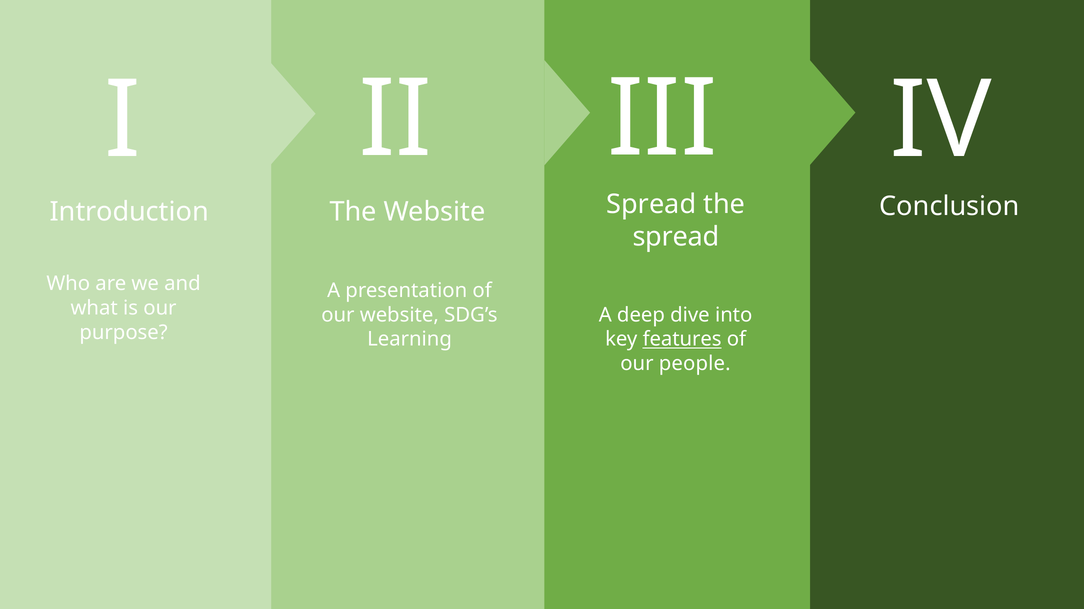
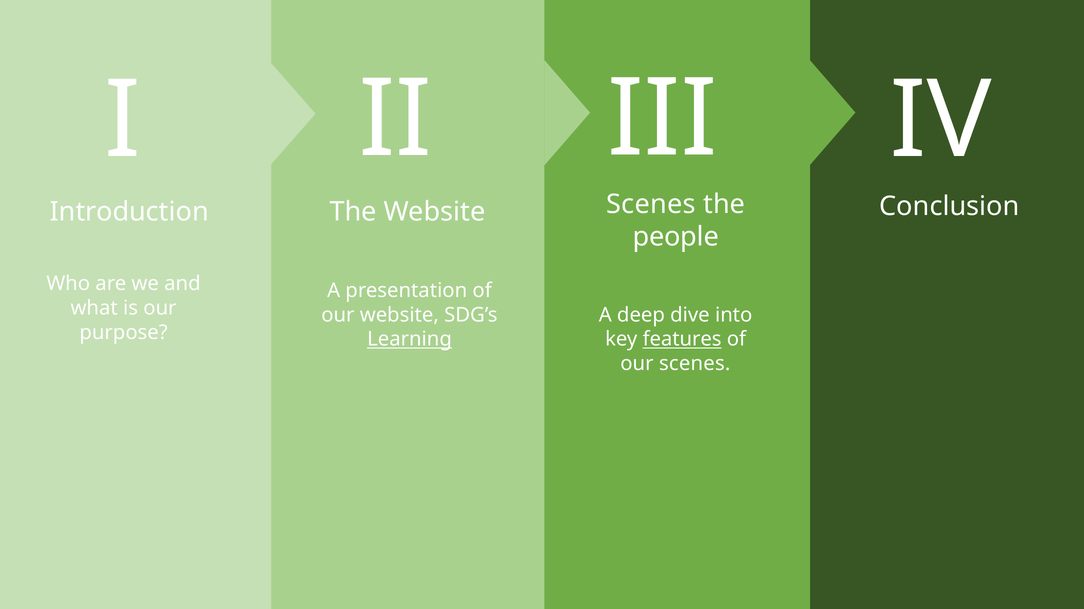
Spread: Spread -> Scenes (651, 205)
spread: spread -> people (676, 237)
Learning underline: none -> present (410, 340)
our people: people -> scenes (695, 364)
